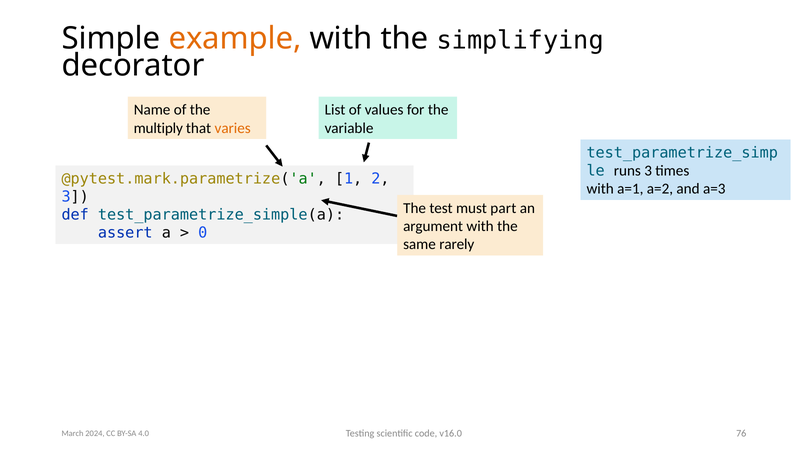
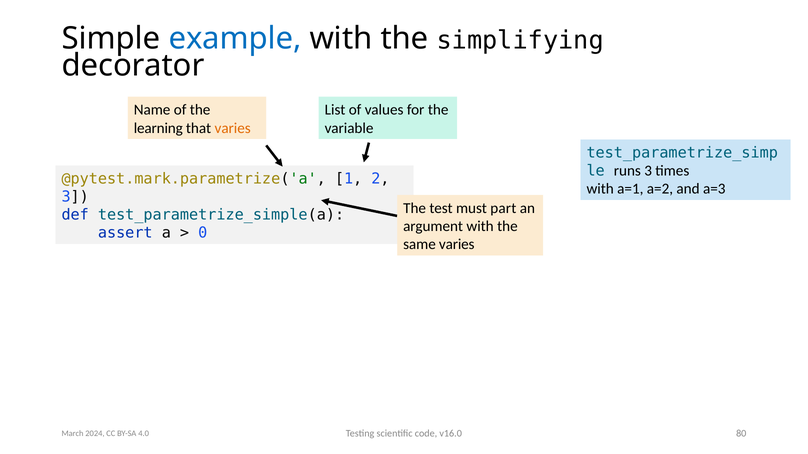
example colour: orange -> blue (235, 38)
multiply: multiply -> learning (158, 128)
same rarely: rarely -> varies (457, 245)
76: 76 -> 80 (741, 434)
